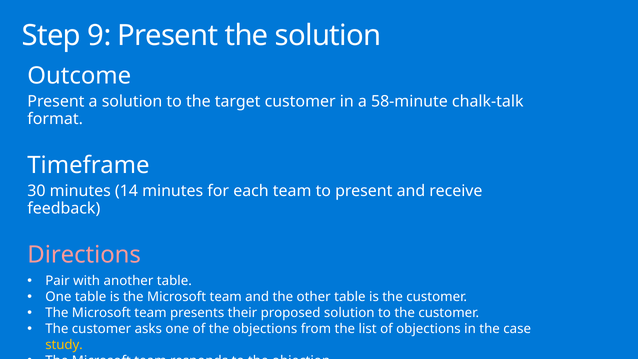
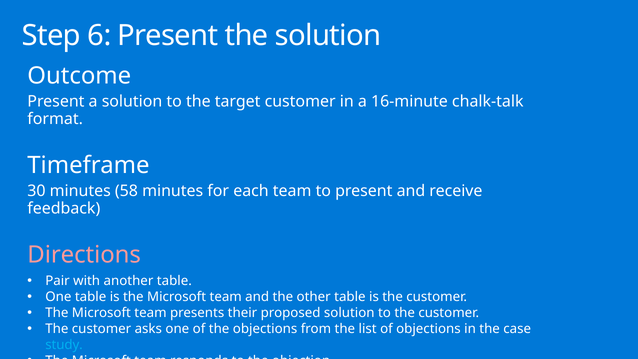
9: 9 -> 6 (99, 36)
58-minute: 58-minute -> 16-minute (409, 102)
14: 14 -> 58 (126, 191)
study colour: yellow -> light blue (64, 345)
